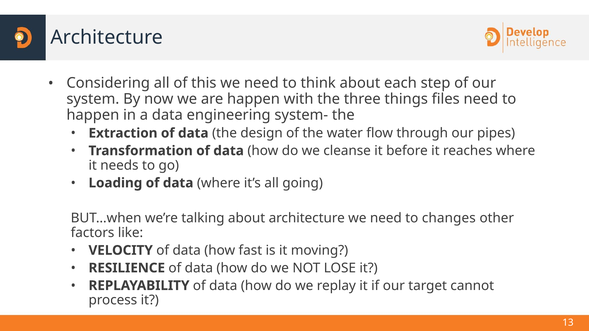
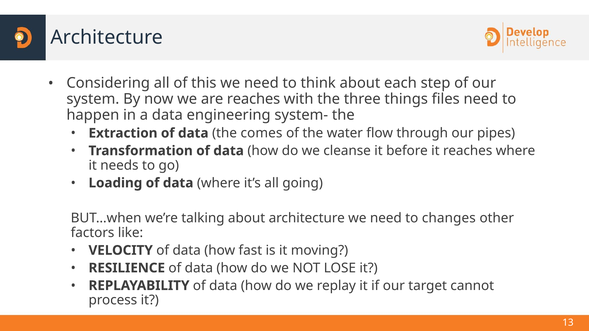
are happen: happen -> reaches (254, 99)
design: design -> comes (261, 133)
